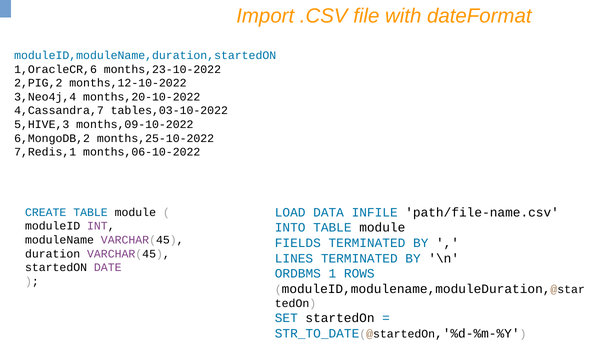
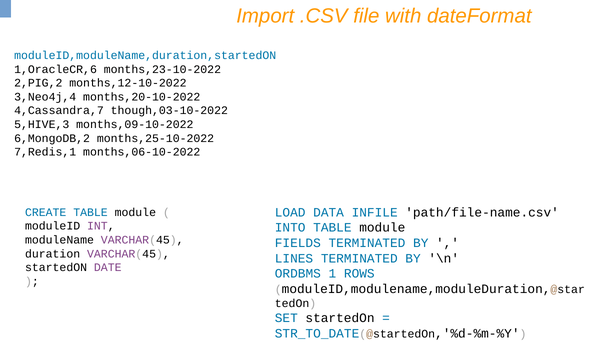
tables,03-10-2022: tables,03-10-2022 -> though,03-10-2022 (169, 111)
